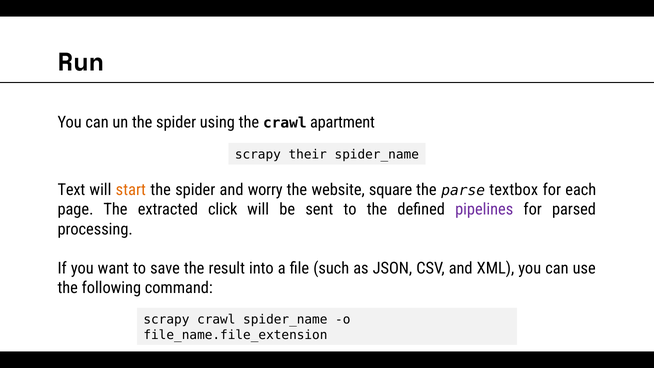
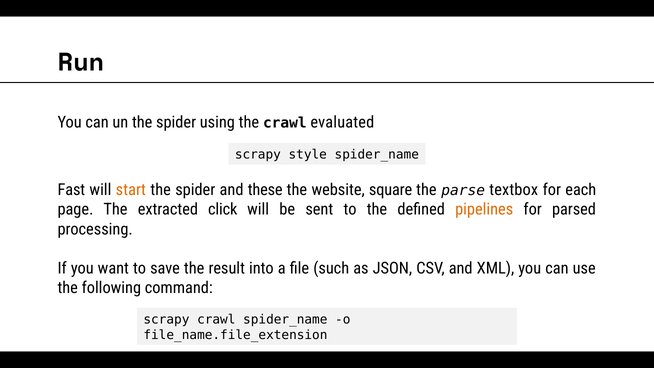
apartment: apartment -> evaluated (342, 122)
their: their -> style (308, 155)
Text: Text -> Fast (71, 190)
worry: worry -> these (265, 190)
pipelines colour: purple -> orange (484, 209)
